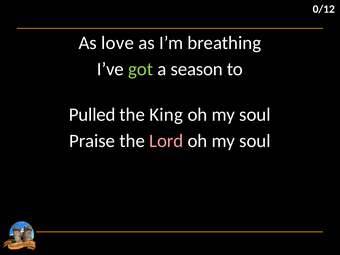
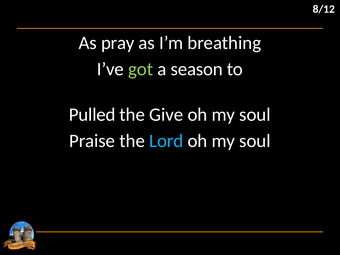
0/12: 0/12 -> 8/12 (324, 9)
love: love -> pray (118, 43)
King: King -> Give (166, 115)
Lord colour: pink -> light blue (166, 141)
